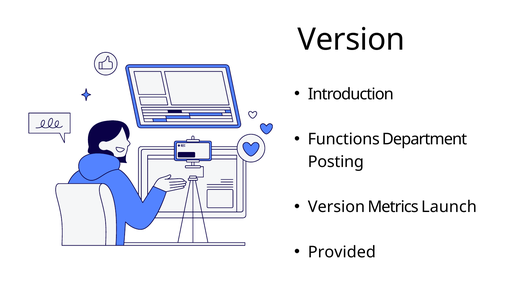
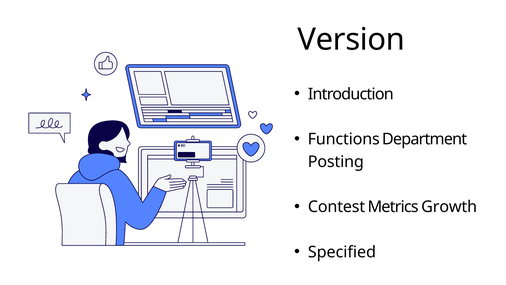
Version: Version -> Contest (337, 207)
Launch: Launch -> Growth (449, 207)
Provided: Provided -> Specified (342, 252)
